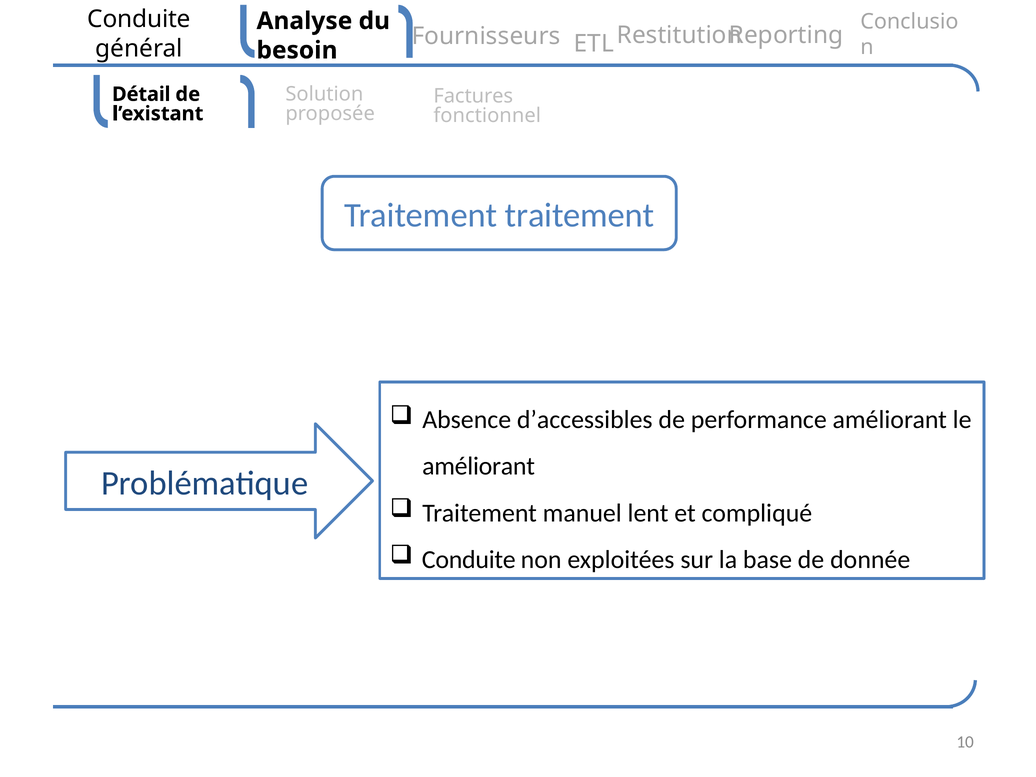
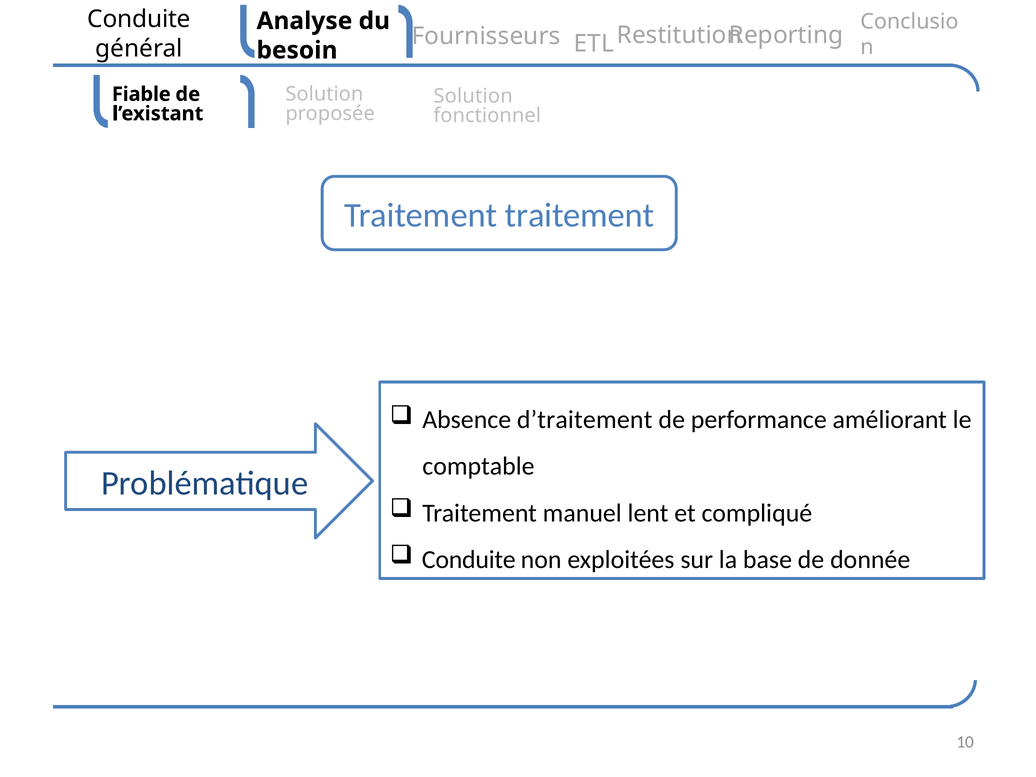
Factures: Factures -> Solution (473, 96)
Détail: Détail -> Fiable (141, 94)
d’accessibles: d’accessibles -> d’traitement (585, 420)
améliorant: améliorant -> comptable (478, 466)
